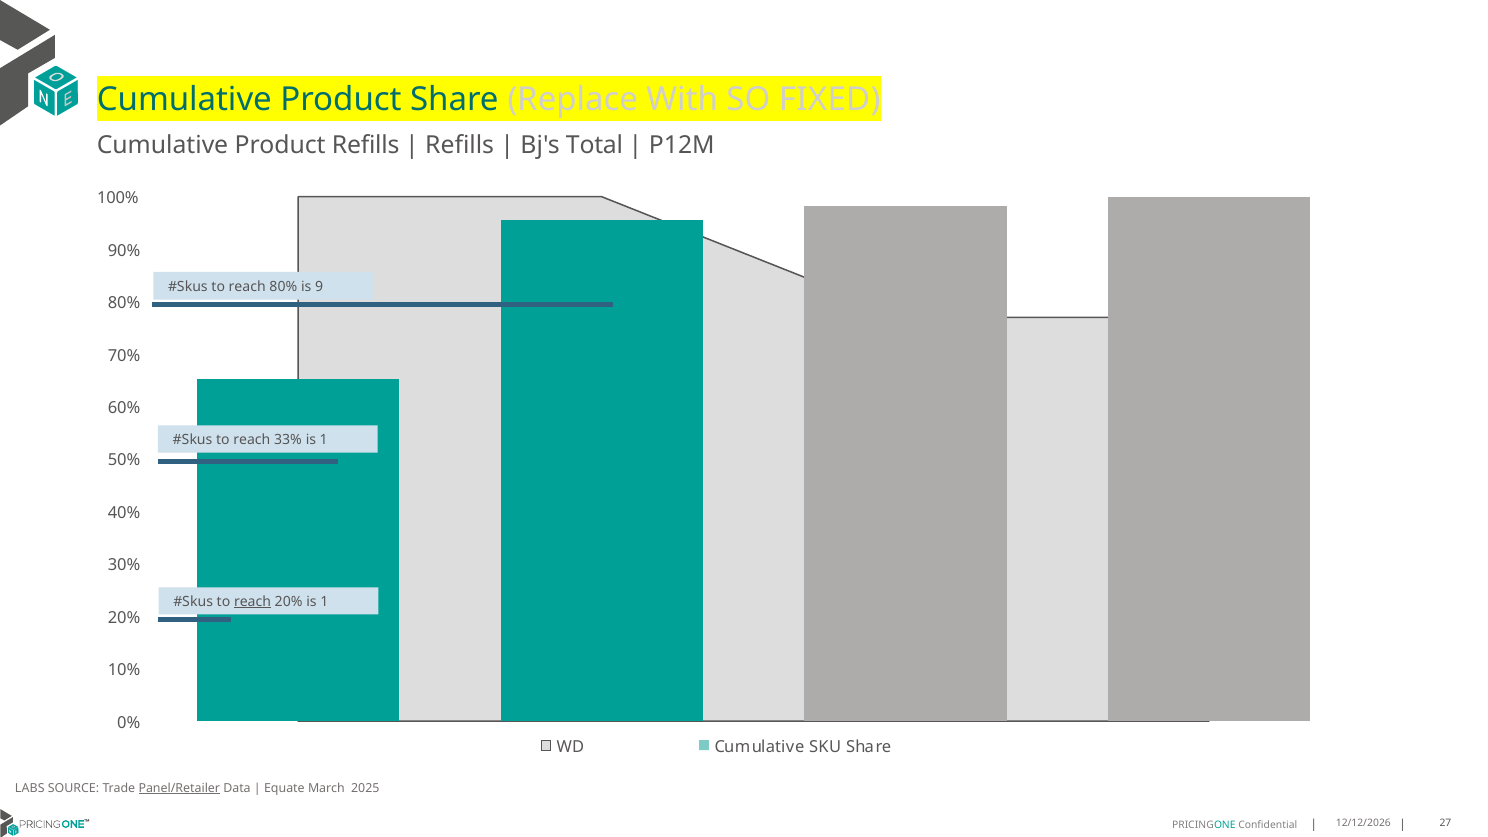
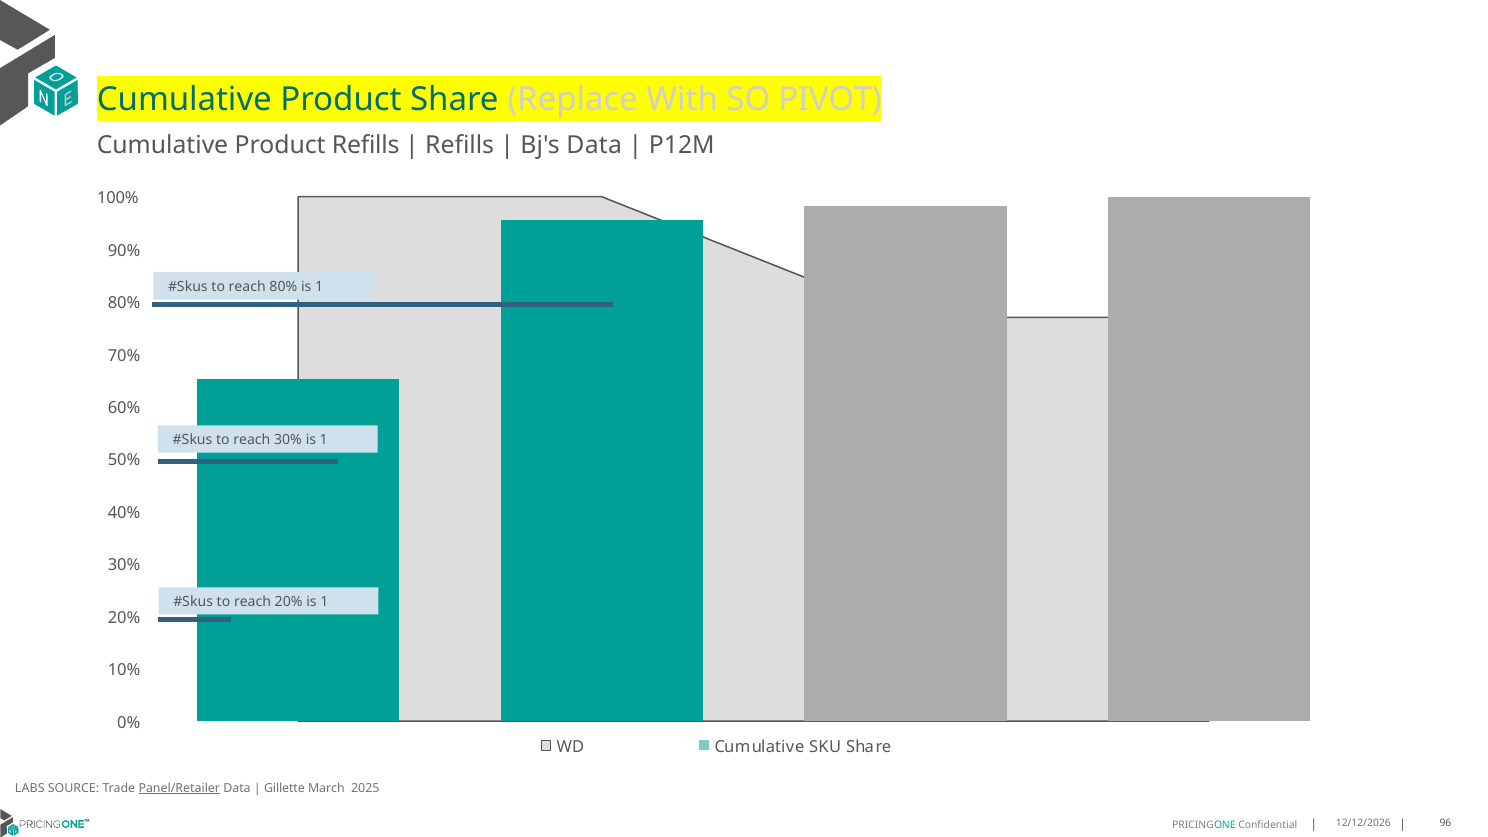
FIXED: FIXED -> PIVOT (830, 100)
Bj's Total: Total -> Data (594, 145)
80% is 9: 9 -> 1 (319, 287)
reach 33%: 33% -> 30% (288, 440)
reach underline: present -> none (253, 602)
Equate: Equate -> Gillette (284, 788)
27: 27 -> 96 (1445, 823)
